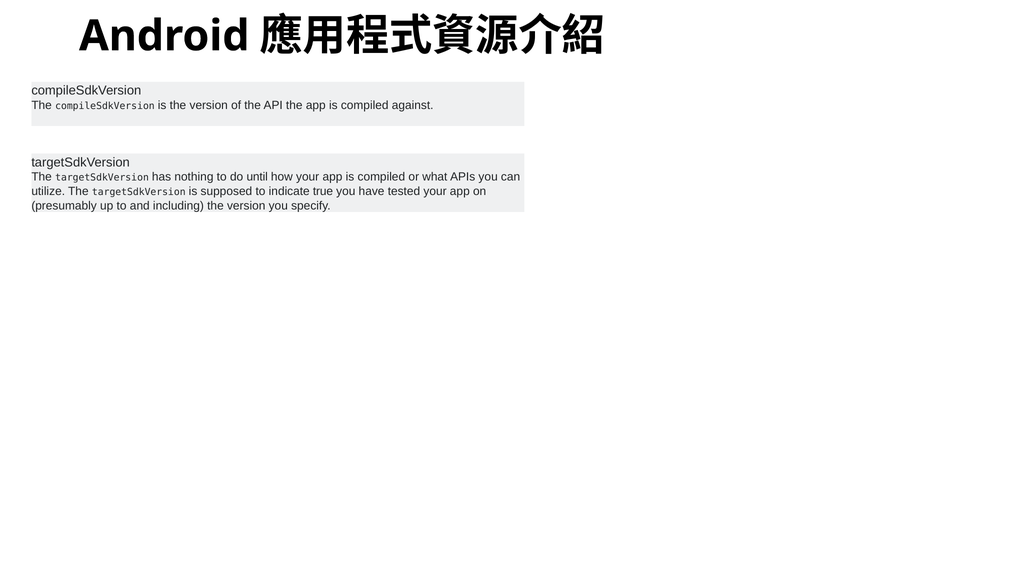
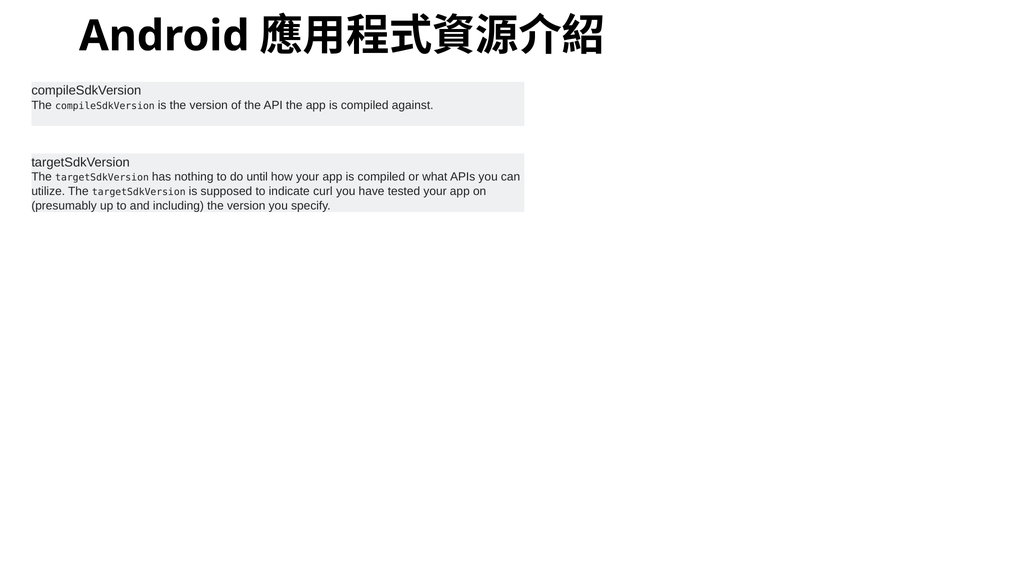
true: true -> curl (323, 191)
